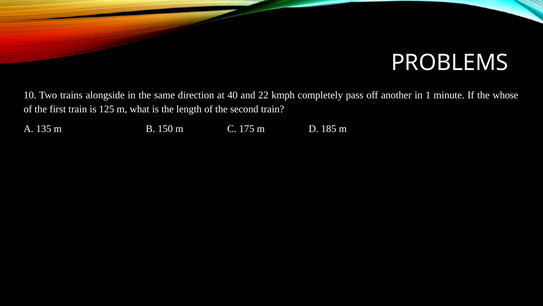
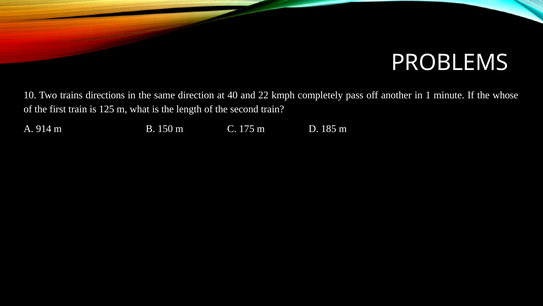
alongside: alongside -> directions (105, 95)
135: 135 -> 914 (44, 129)
